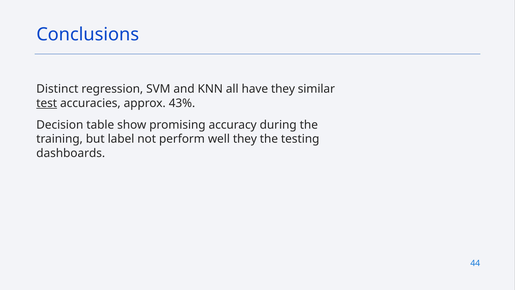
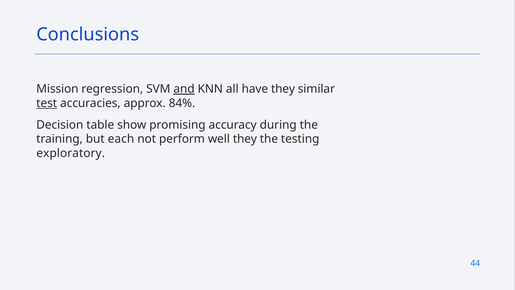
Distinct: Distinct -> Mission (57, 89)
and underline: none -> present (184, 89)
43%: 43% -> 84% (182, 103)
label: label -> each (121, 139)
dashboards: dashboards -> exploratory (71, 153)
